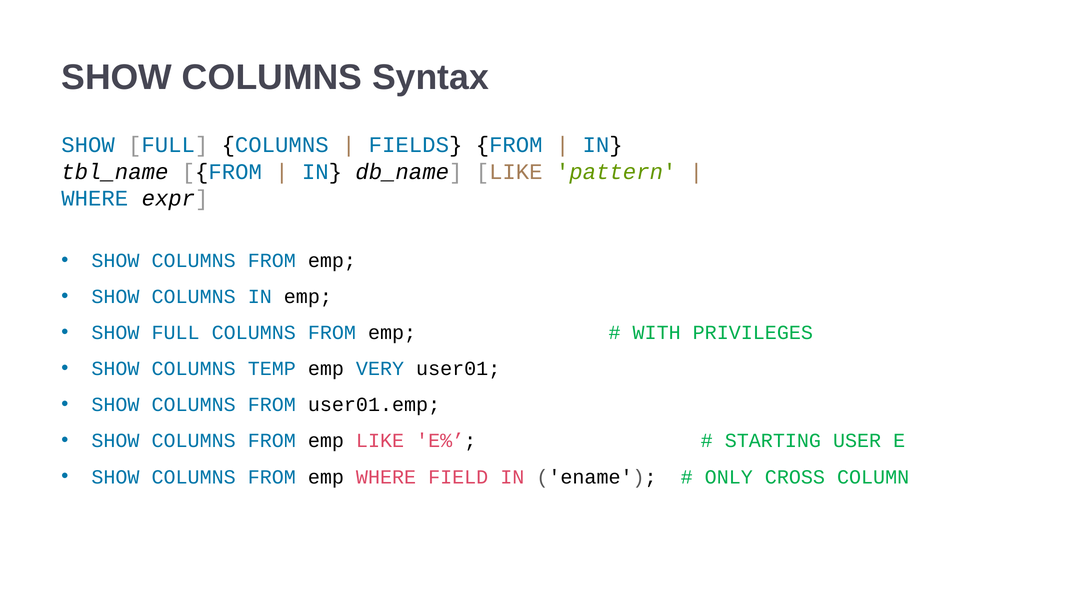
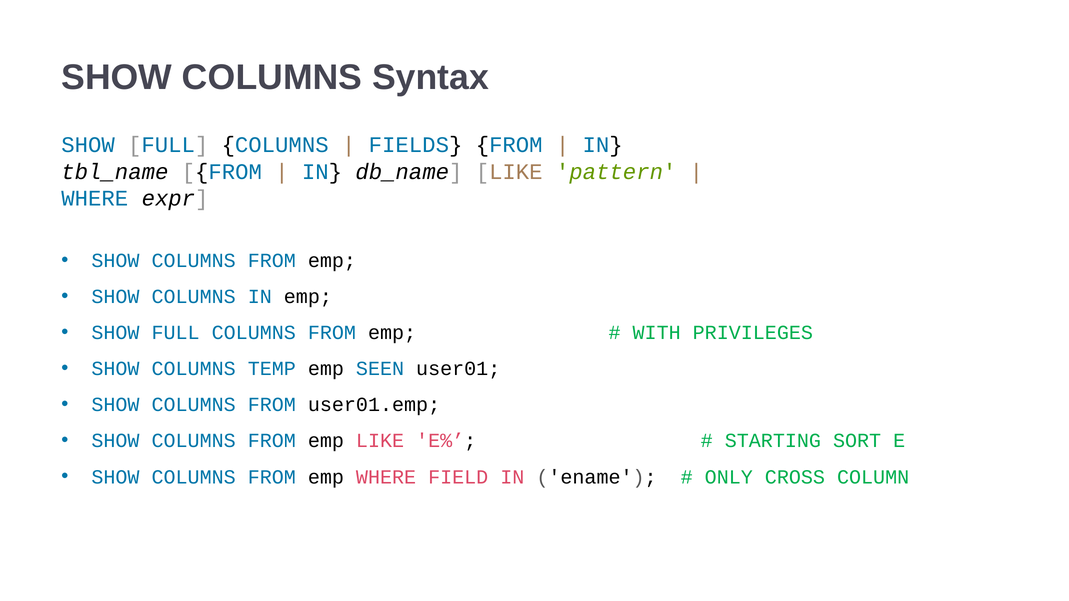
VERY: VERY -> SEEN (380, 369)
USER: USER -> SORT (857, 441)
